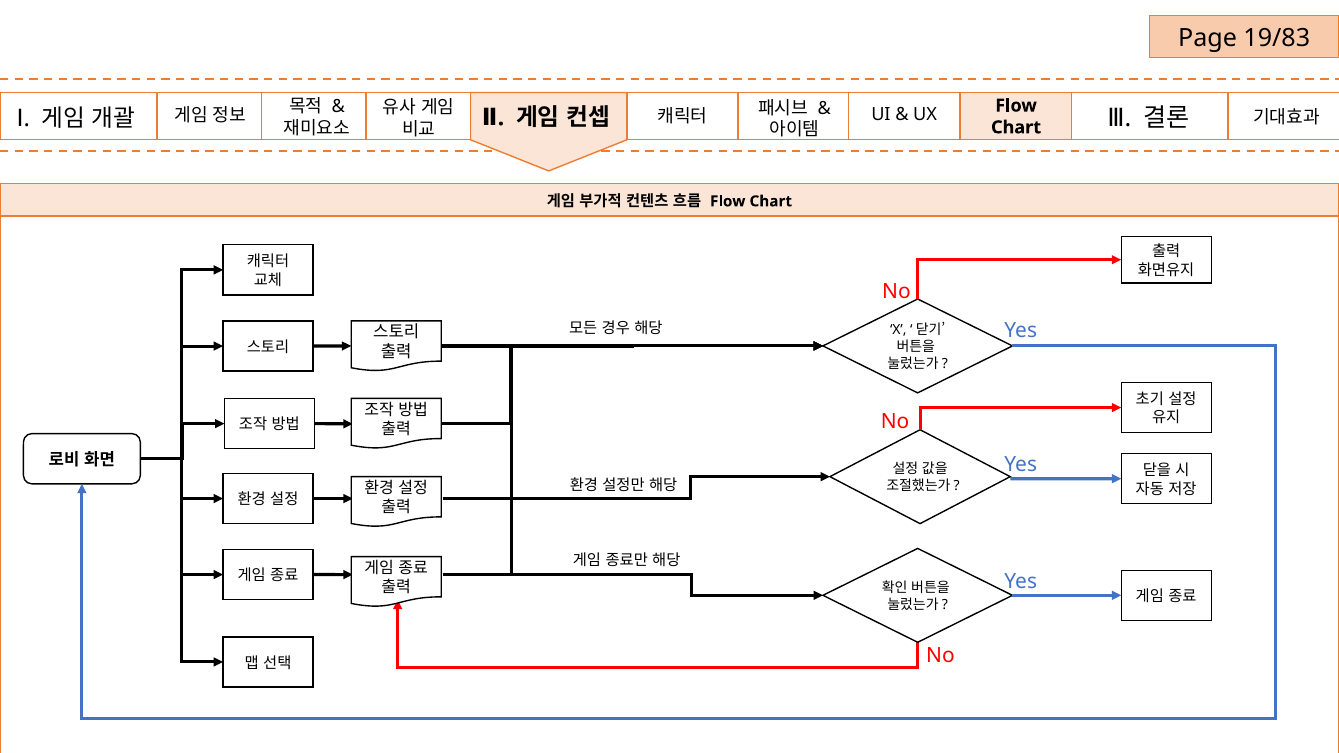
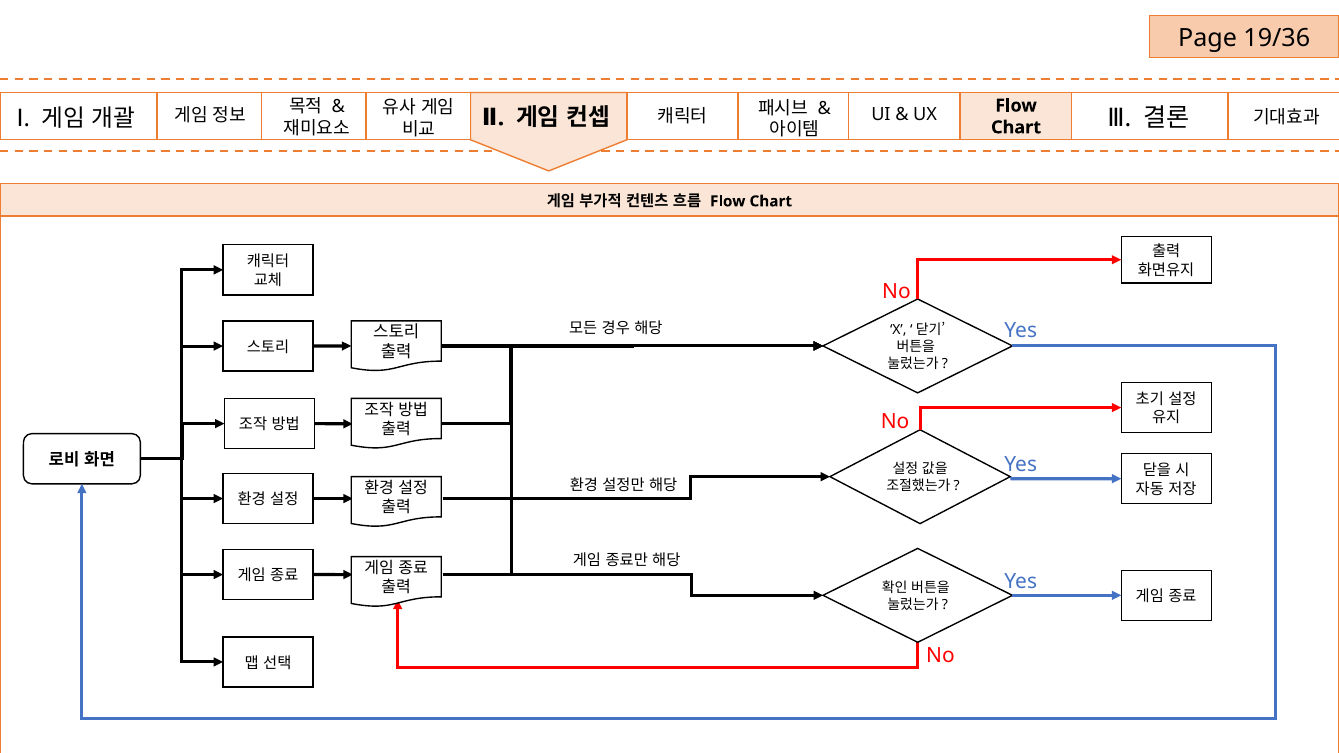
19/83: 19/83 -> 19/36 (1277, 38)
